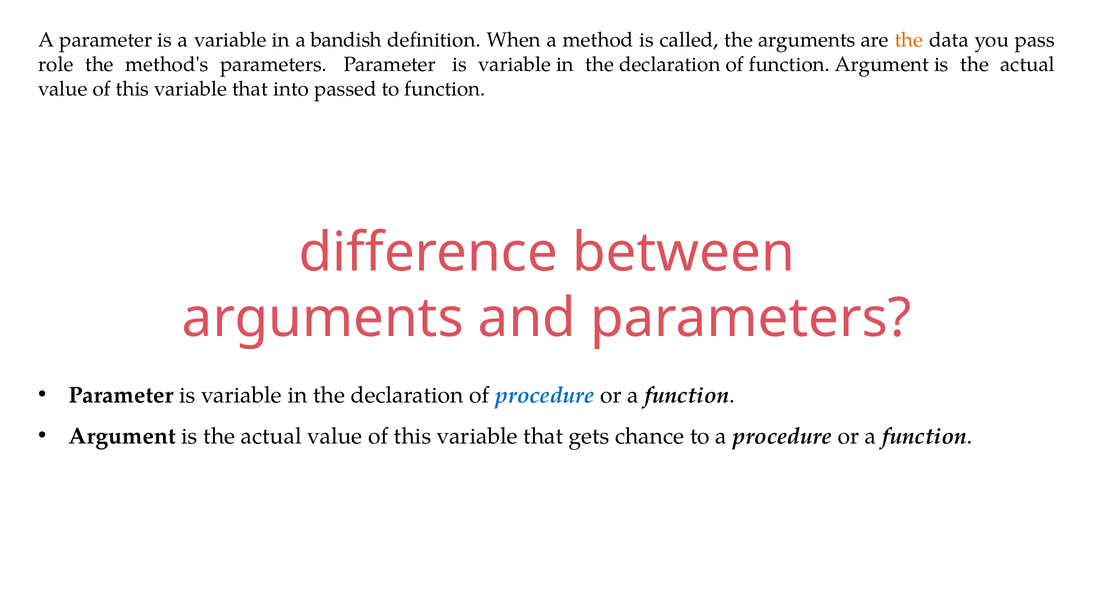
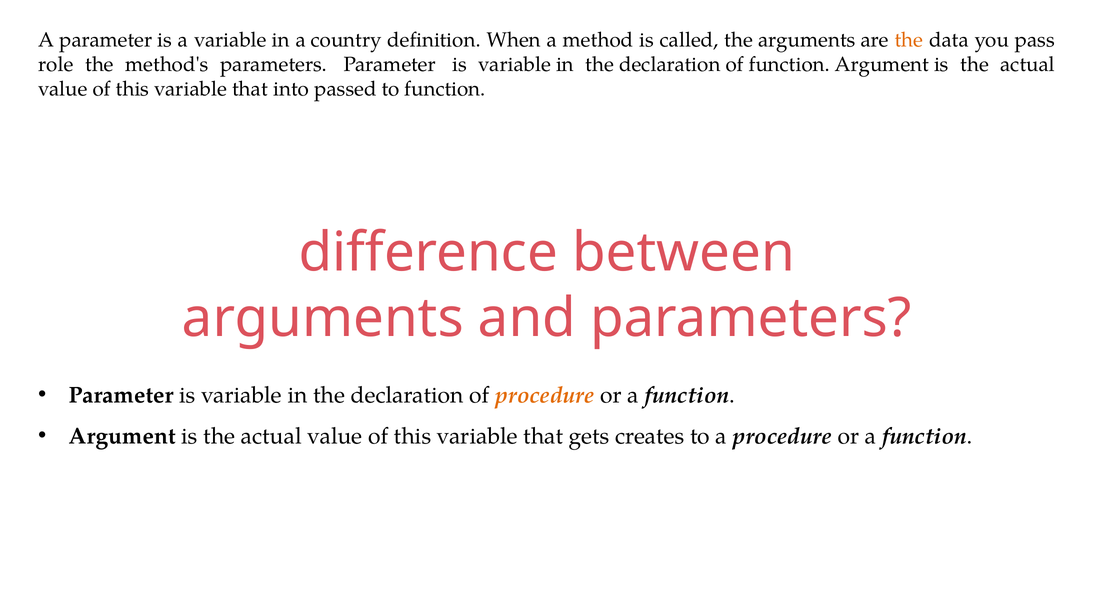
bandish: bandish -> country (346, 40)
procedure colour: blue -> orange (545, 395)
chance: chance -> creates (650, 436)
